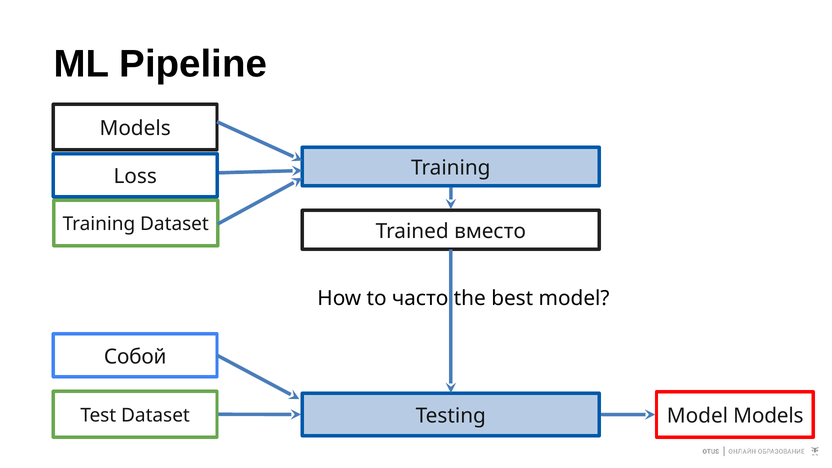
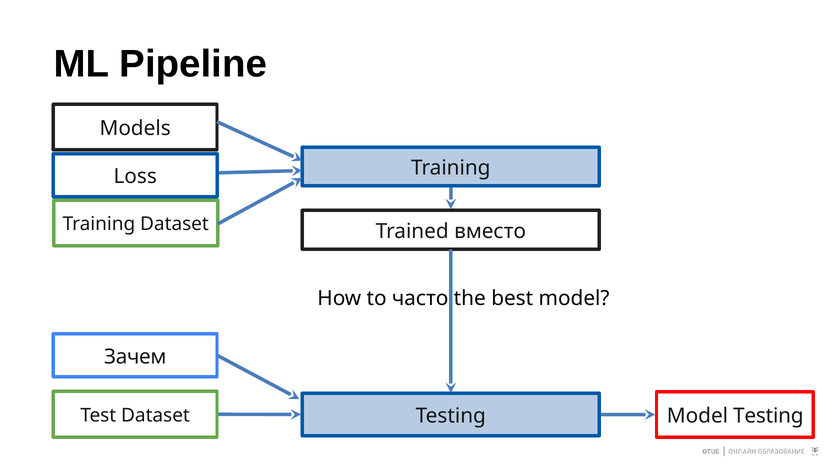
Собой: Собой -> Зачем (135, 357)
Model Models: Models -> Testing (768, 416)
